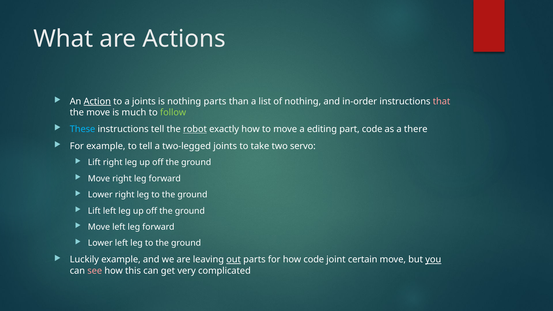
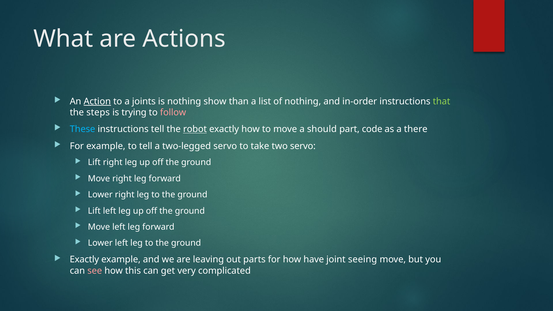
nothing parts: parts -> show (215, 101)
that colour: pink -> light green (442, 101)
the move: move -> steps (98, 112)
much: much -> trying (134, 112)
follow colour: light green -> pink (173, 112)
editing: editing -> should (322, 129)
two-legged joints: joints -> servo (225, 146)
Luckily: Luckily -> Exactly (84, 260)
out underline: present -> none (234, 260)
how code: code -> have (314, 260)
certain: certain -> seeing (363, 260)
you underline: present -> none (433, 260)
